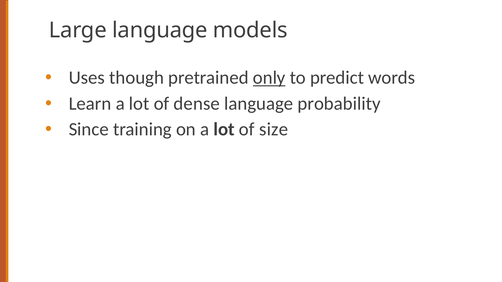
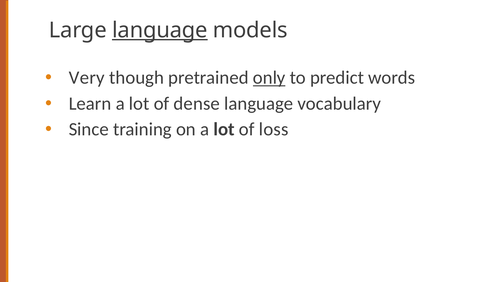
language underline: none -> present (160, 30)
Uses: Uses -> Very (87, 78)
probability: probability -> vocabulary (339, 104)
size: size -> loss (274, 129)
